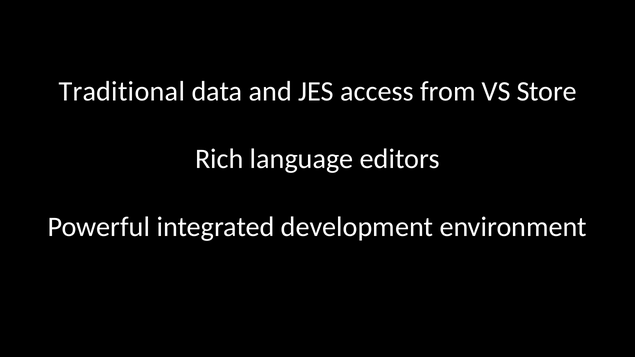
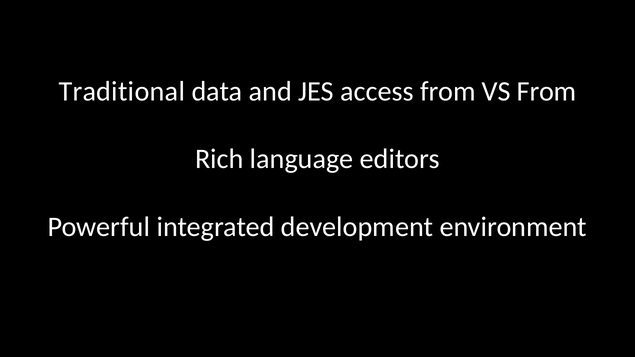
VS Store: Store -> From (547, 91)
